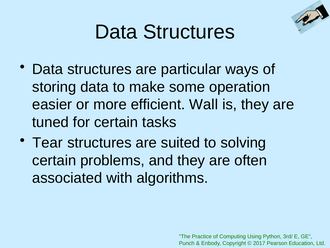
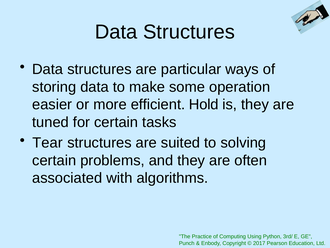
Wall: Wall -> Hold (204, 104)
